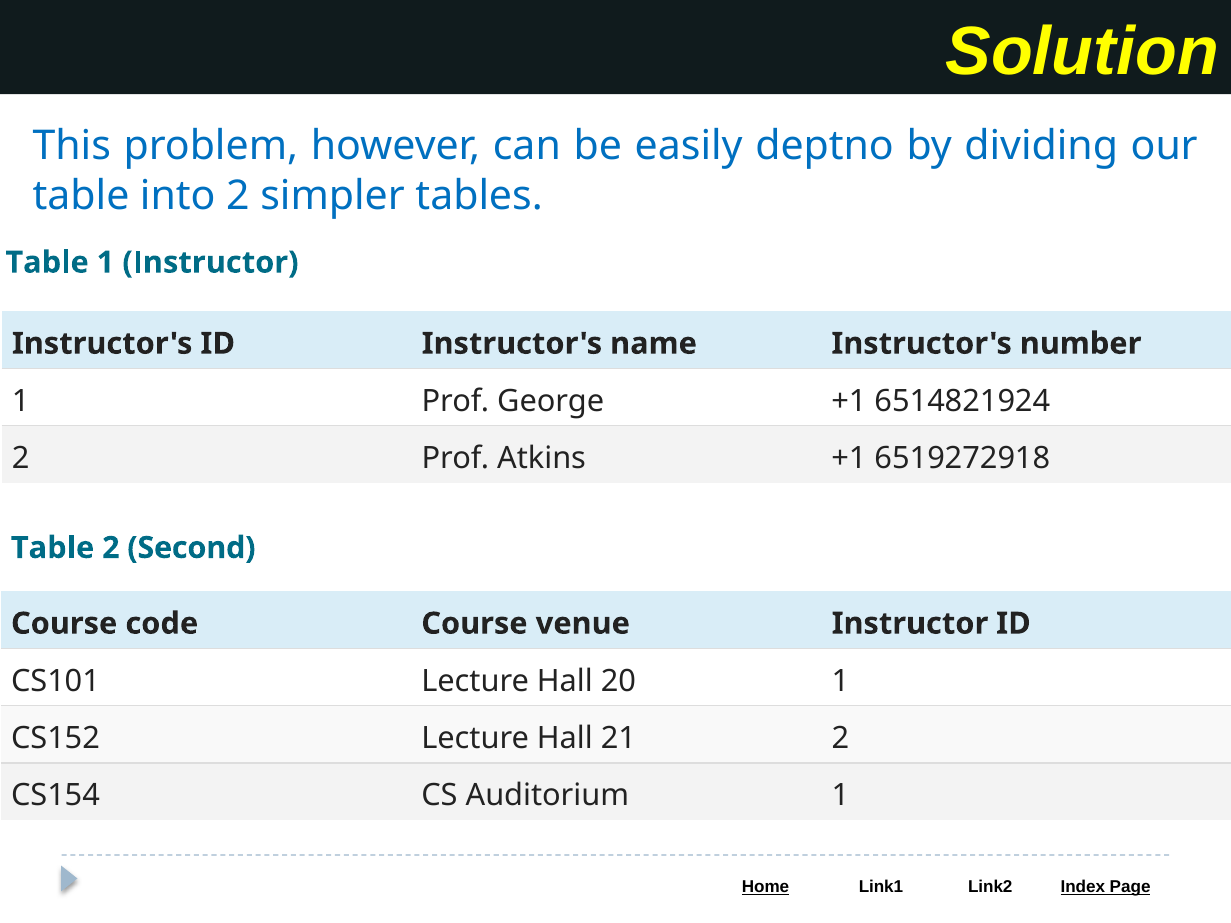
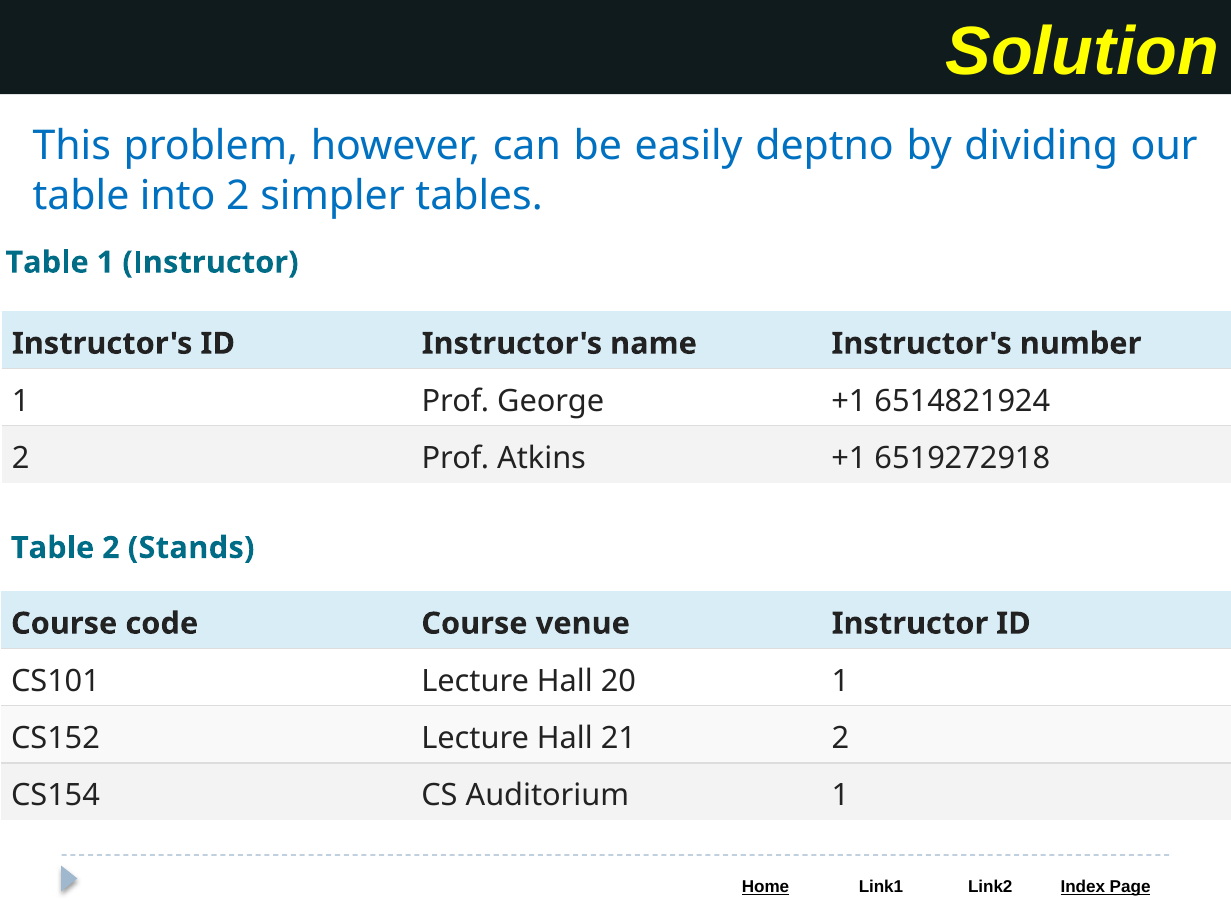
Second: Second -> Stands (191, 548)
